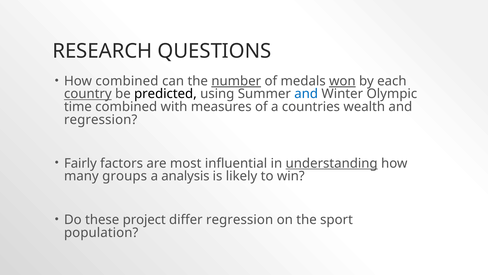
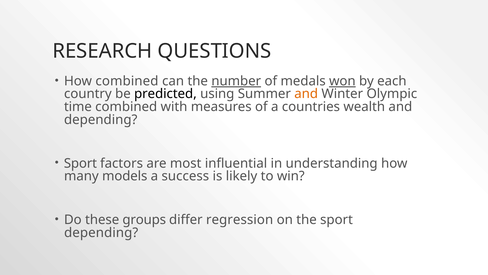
country underline: present -> none (88, 94)
and colour: blue -> orange (306, 94)
regression: regression -> depending (101, 119)
Fairly: Fairly -> Sport (80, 163)
understanding underline: present -> none (332, 163)
groups: groups -> models (125, 176)
analysis: analysis -> success (185, 176)
project: project -> groups (144, 219)
population: population -> depending (101, 232)
